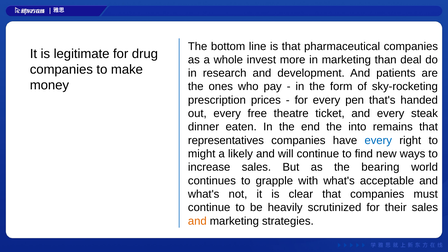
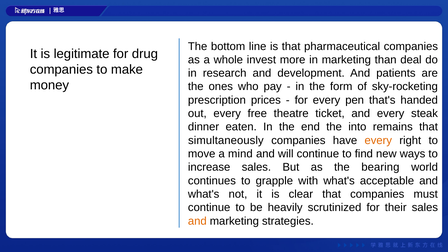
representatives: representatives -> simultaneously (226, 140)
every colour: blue -> orange (378, 140)
might: might -> move (202, 154)
likely: likely -> mind (240, 154)
